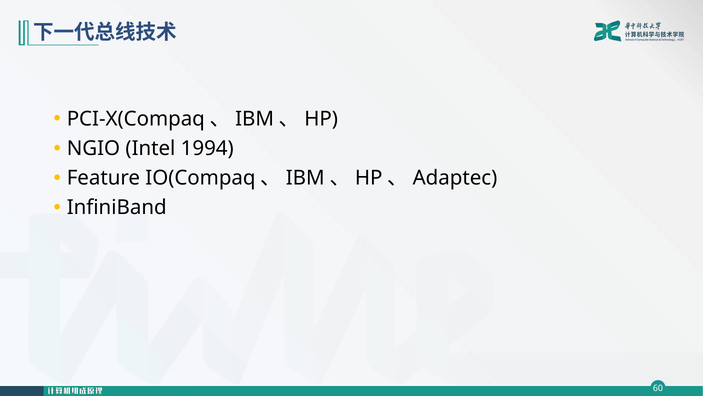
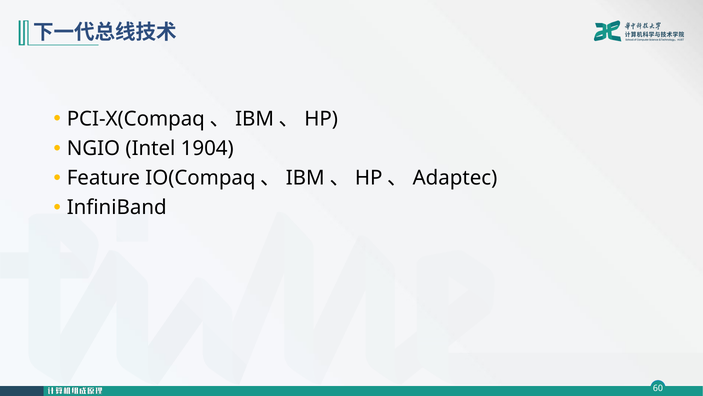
1994: 1994 -> 1904 (207, 148)
